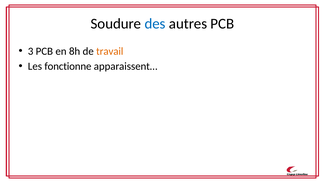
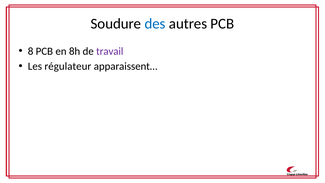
3: 3 -> 8 (31, 51)
travail colour: orange -> purple (110, 51)
fonctionne: fonctionne -> régulateur (68, 66)
